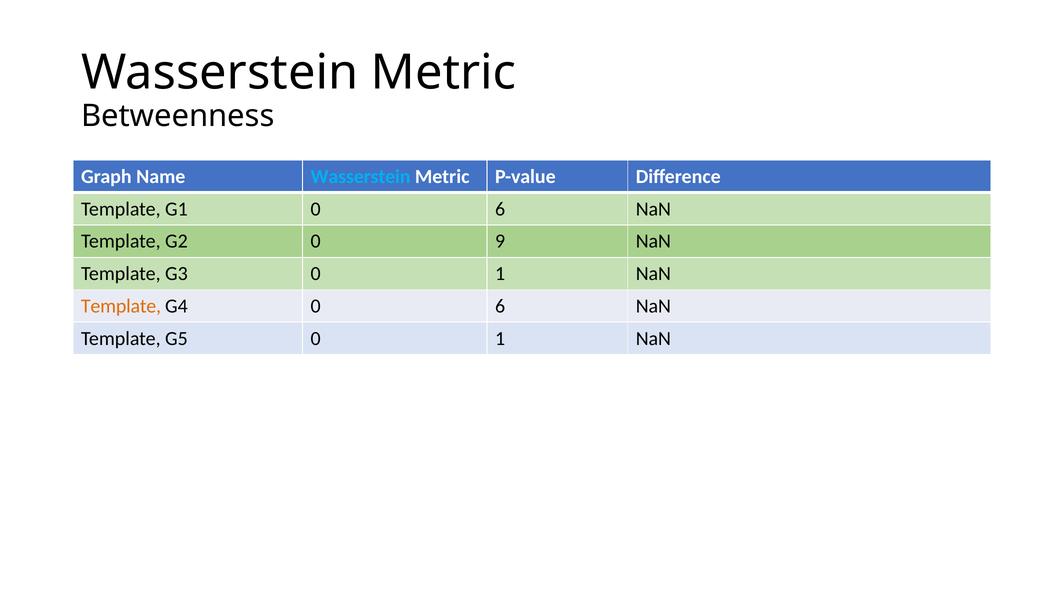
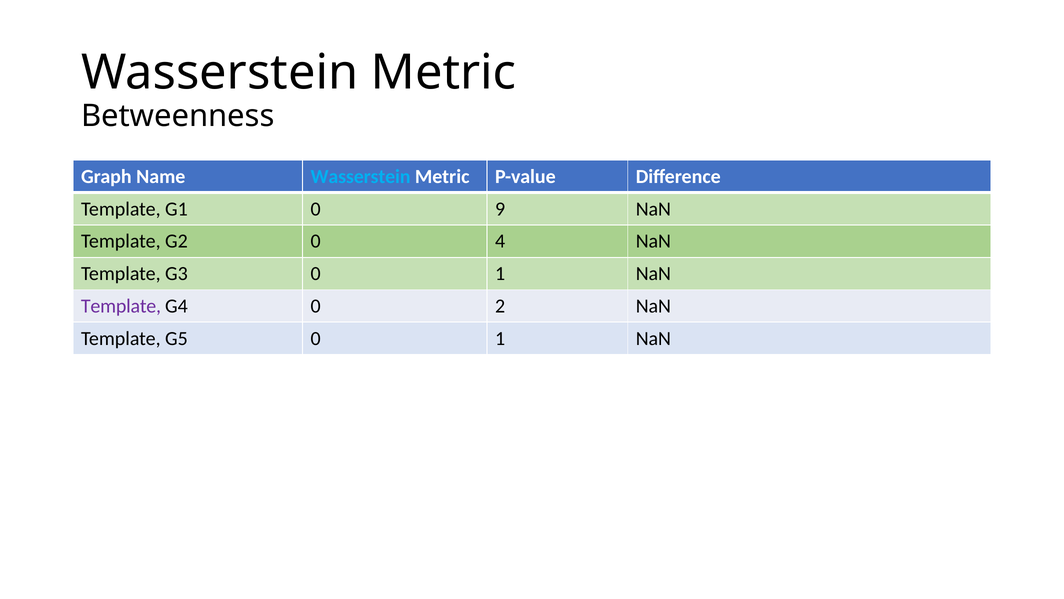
G1 0 6: 6 -> 9 (500, 209)
9: 9 -> 4 (500, 241)
Template colour: orange -> purple (121, 306)
G4 0 6: 6 -> 2 (500, 306)
